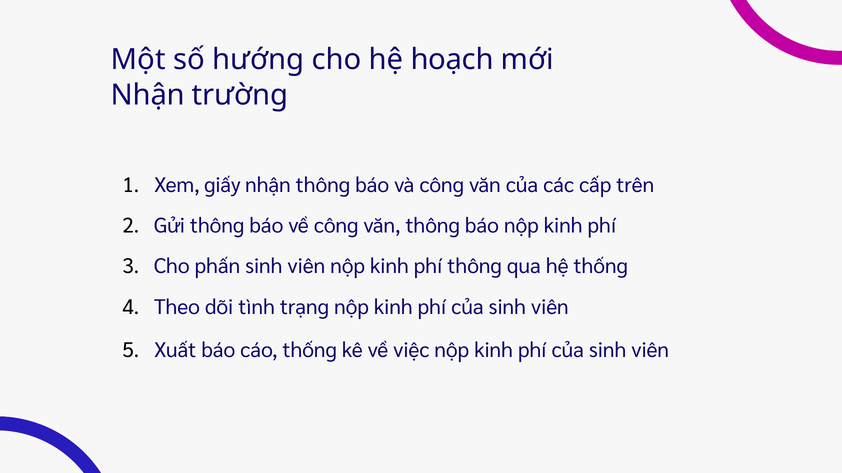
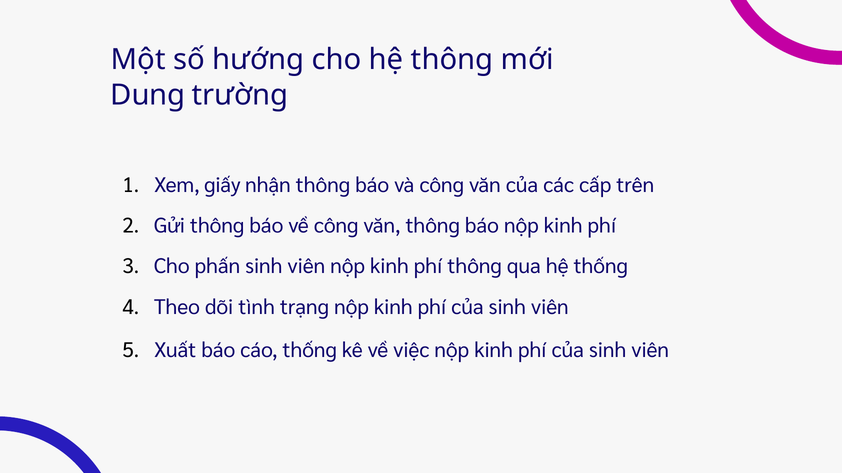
hệ hoạch: hoạch -> thông (452, 60)
Nhận: Nhận -> Dụng (148, 95)
